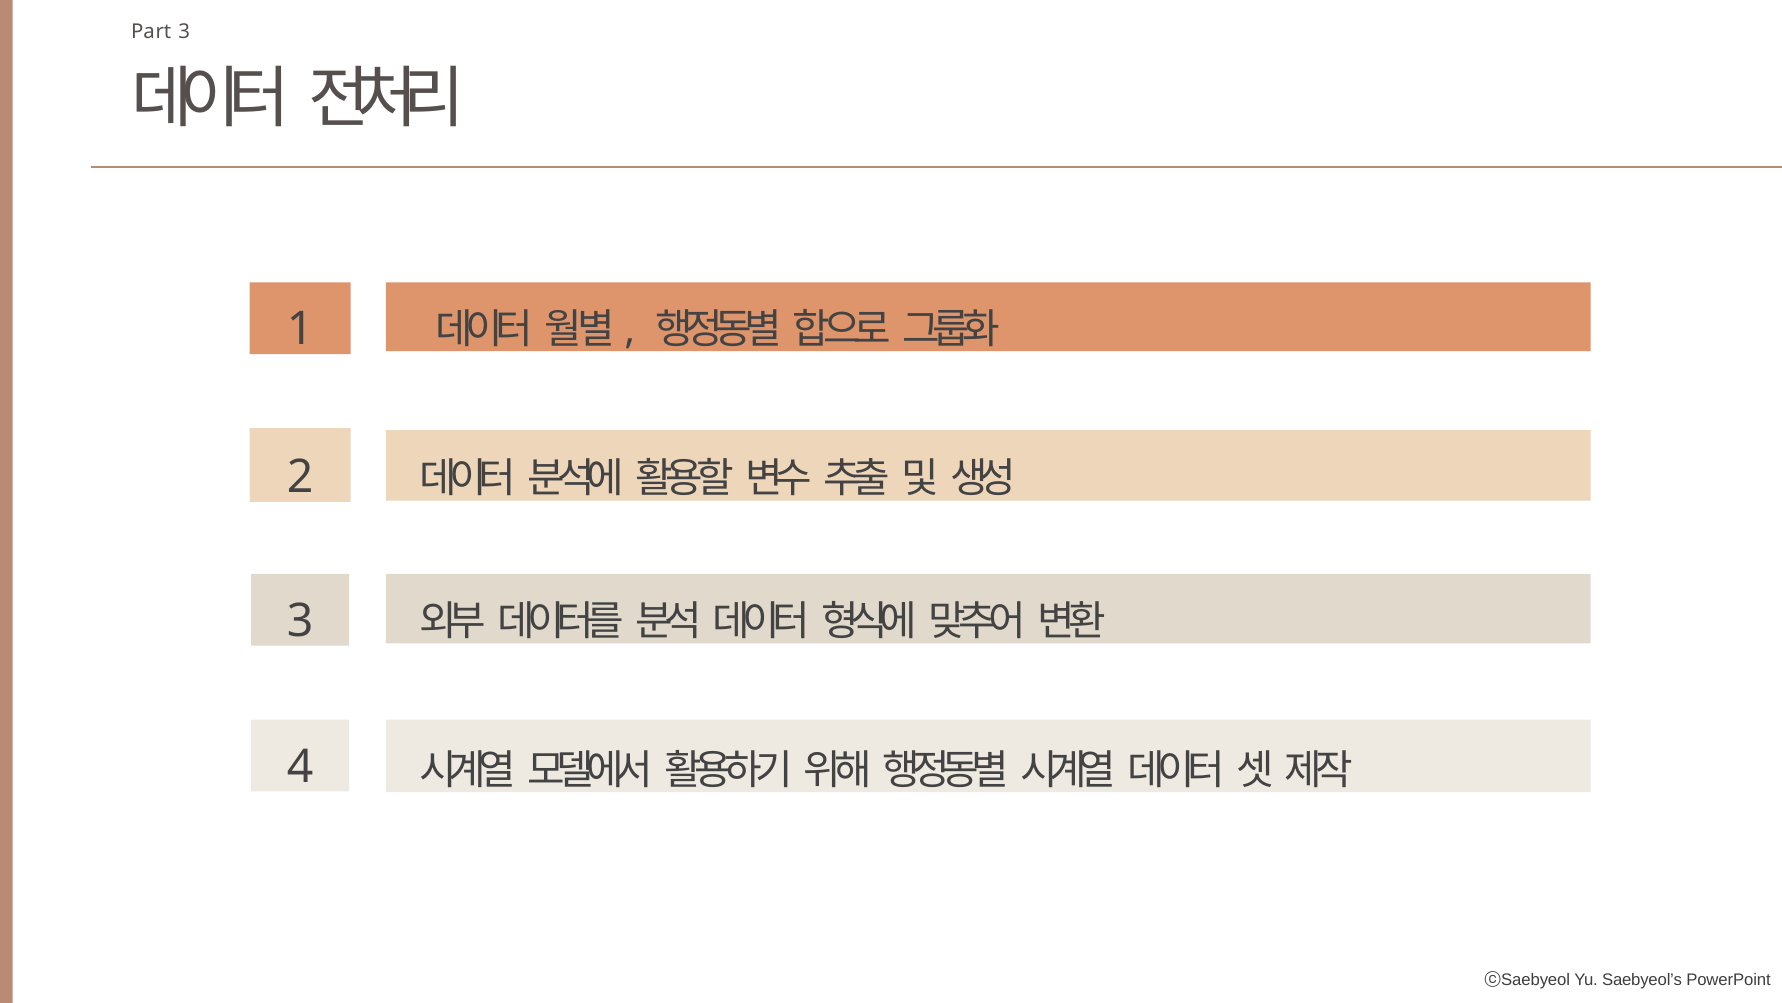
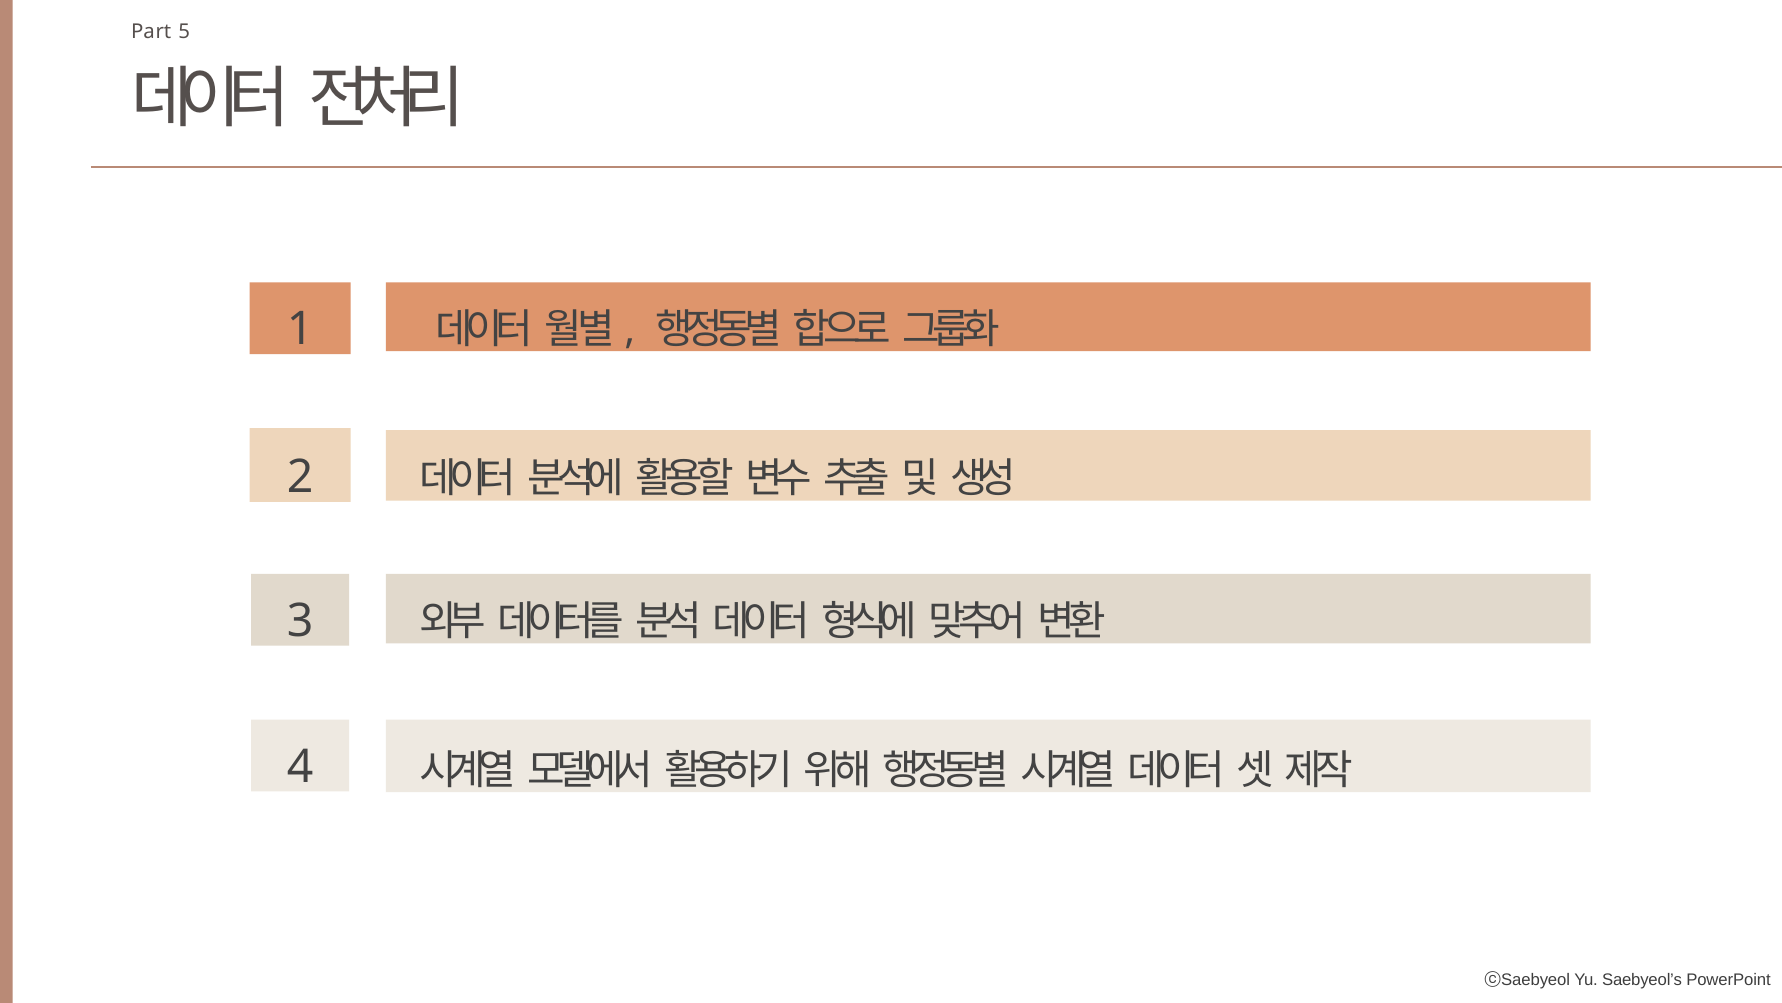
Part 3: 3 -> 5 (184, 32)
